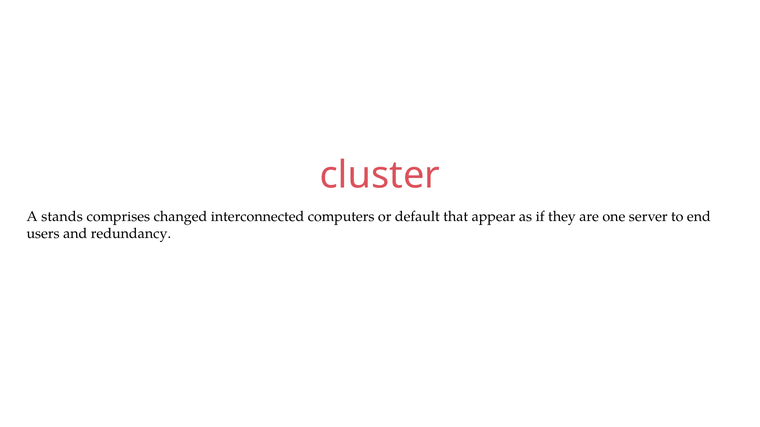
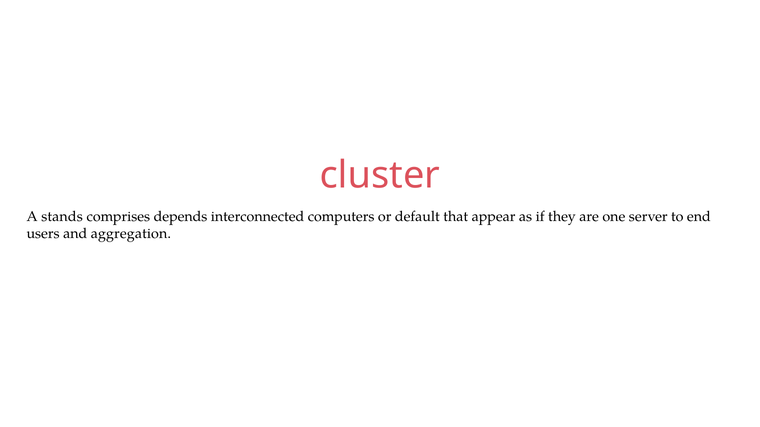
changed: changed -> depends (181, 217)
redundancy: redundancy -> aggregation (131, 234)
